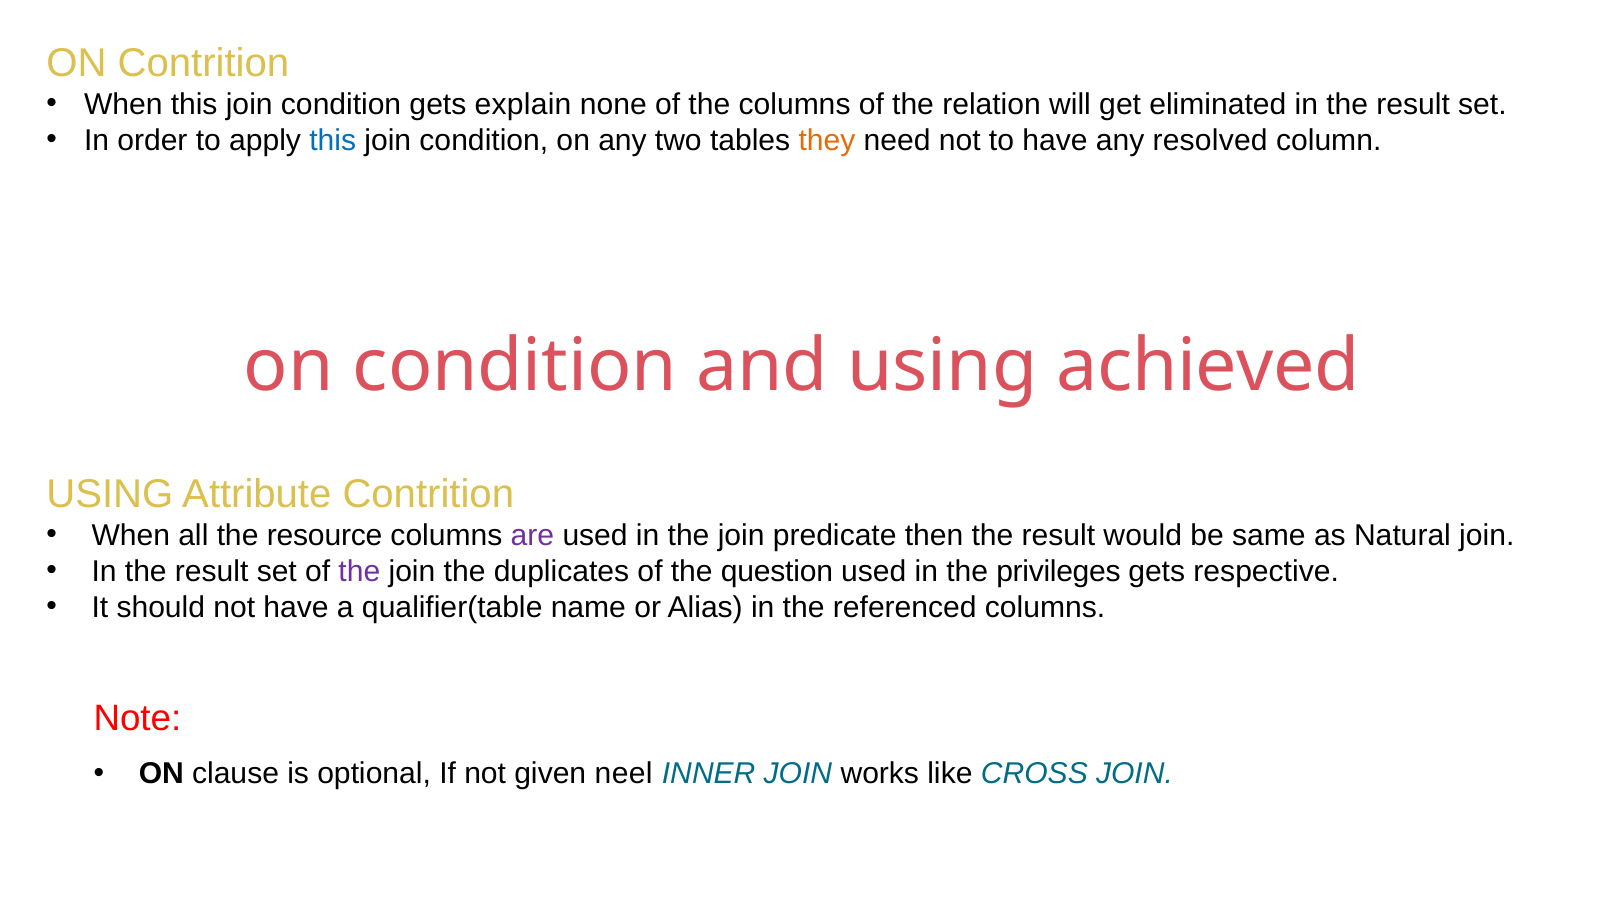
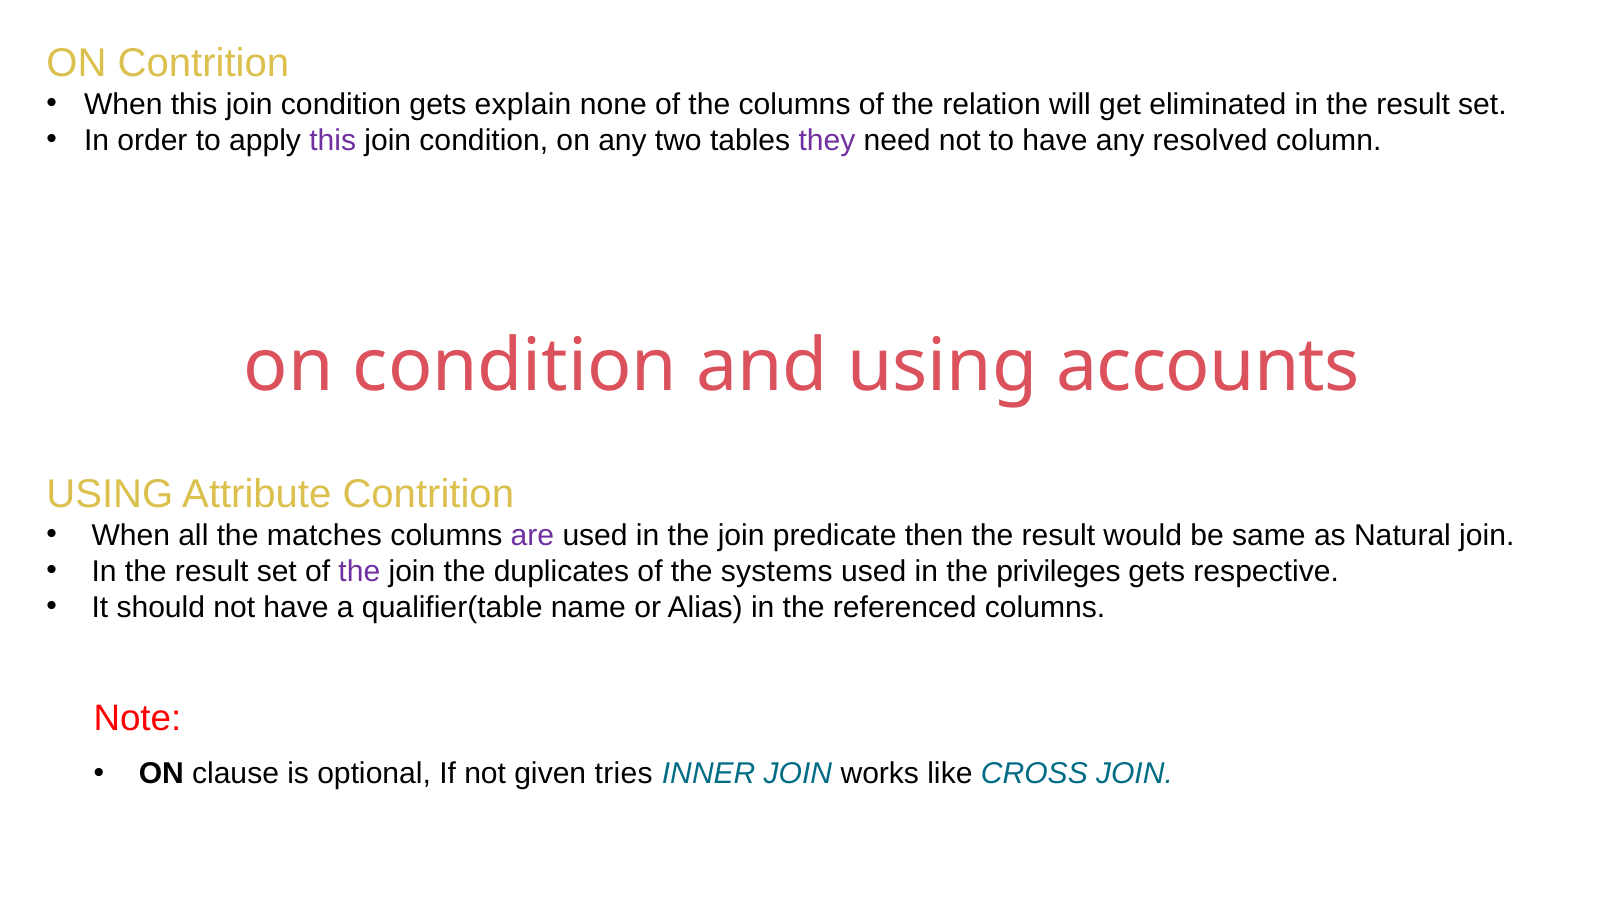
this colour: blue -> purple (333, 140)
they colour: orange -> purple (827, 140)
achieved: achieved -> accounts (1208, 366)
resource: resource -> matches (324, 535)
question: question -> systems (777, 571)
neel: neel -> tries (624, 774)
